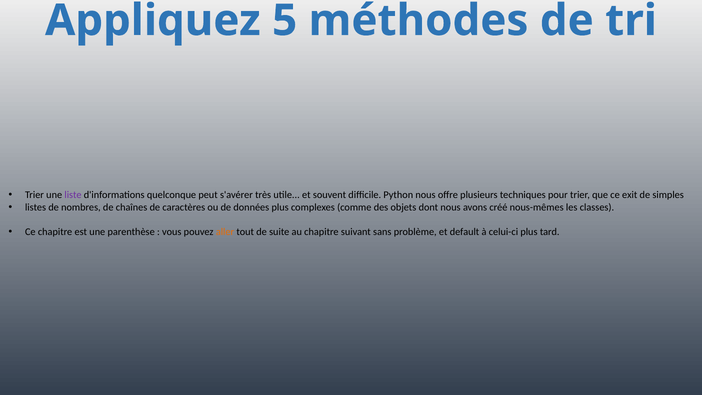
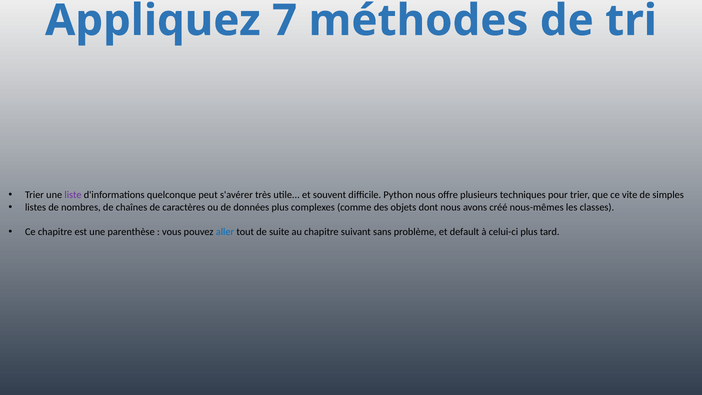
5: 5 -> 7 (285, 21)
exit: exit -> vite (630, 195)
aller colour: orange -> blue (225, 232)
